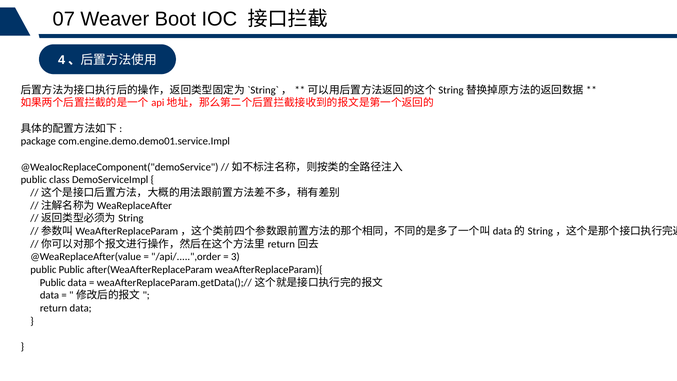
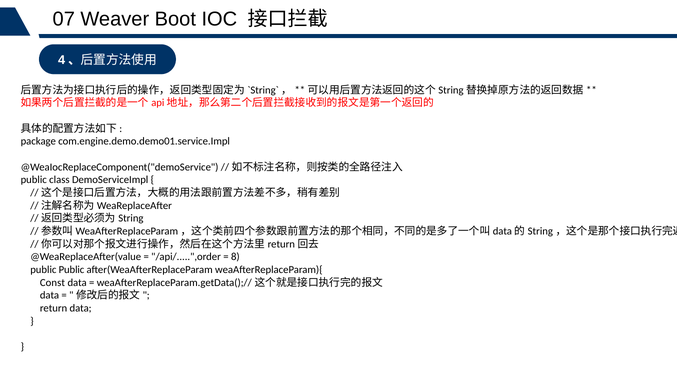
3: 3 -> 8 (235, 257)
Public: Public -> Const (52, 282)
